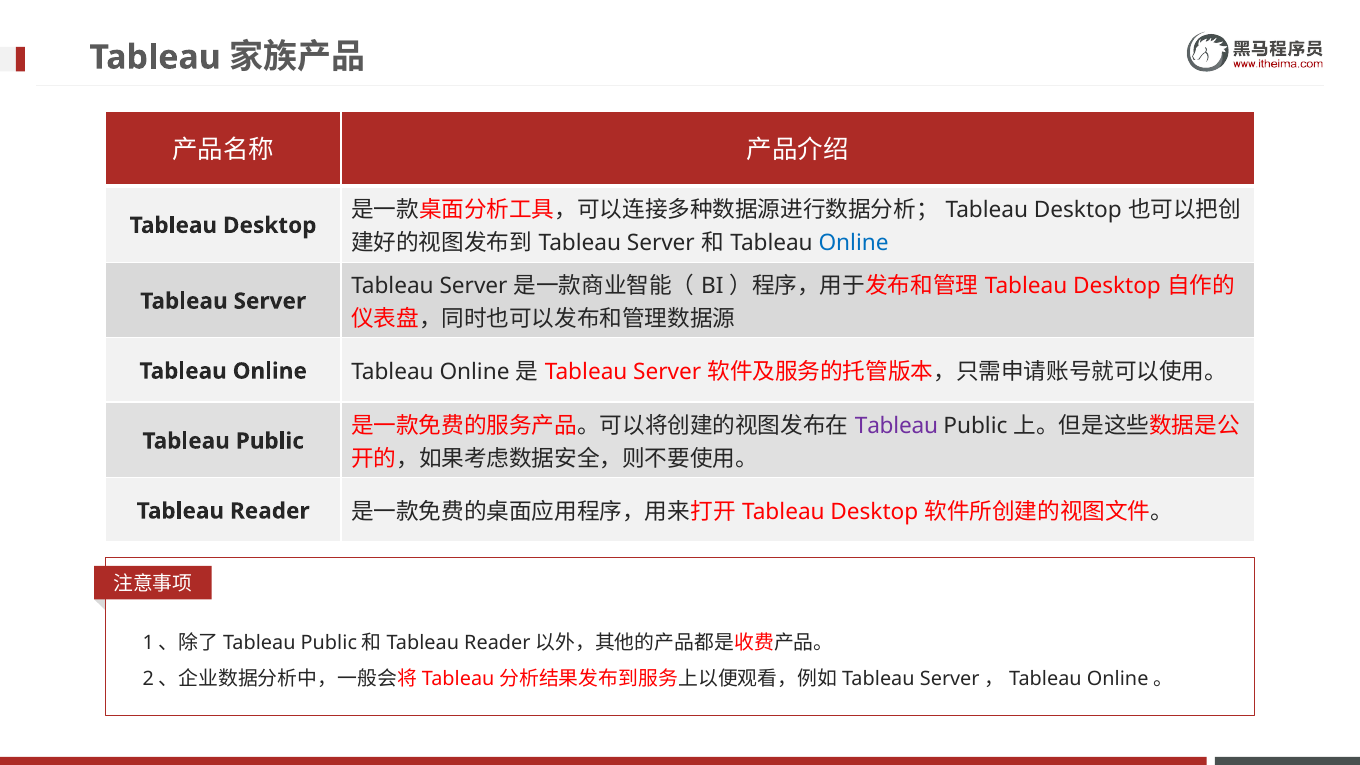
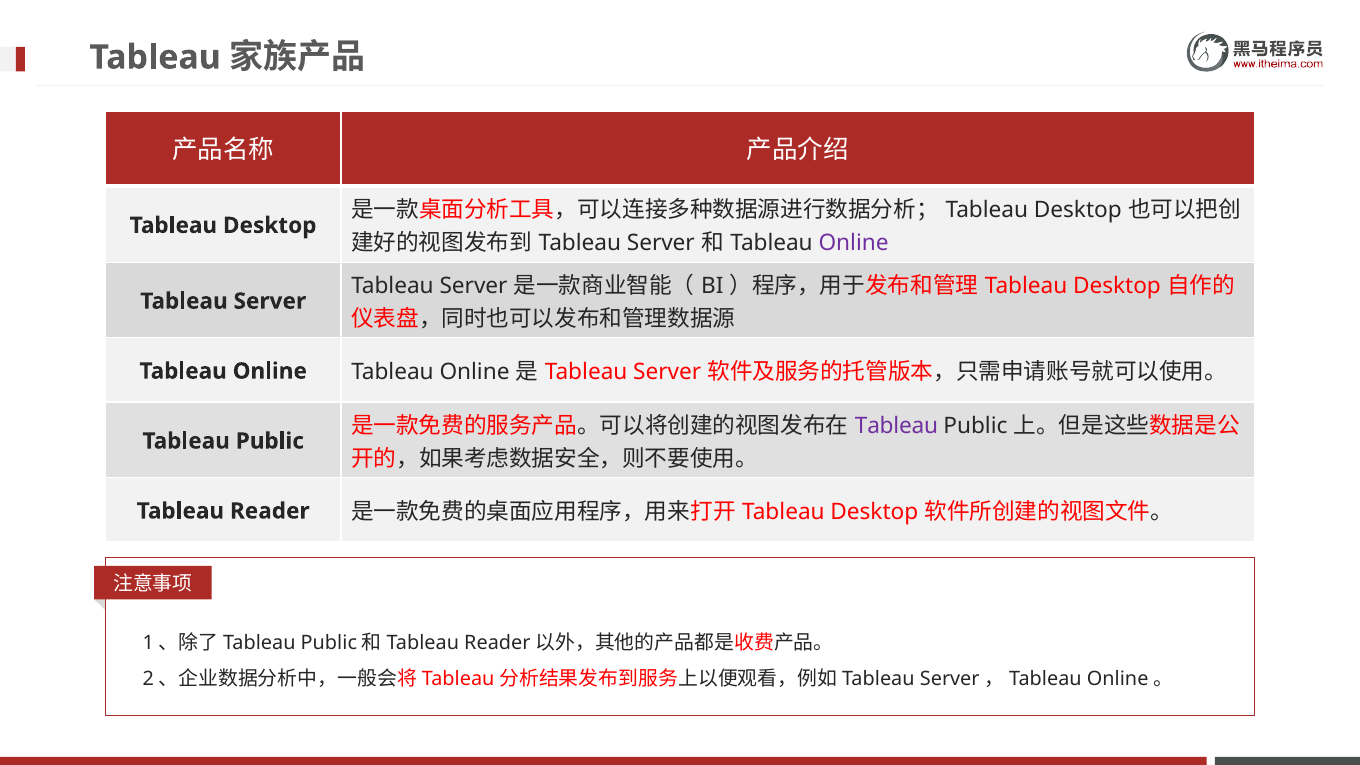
Online colour: blue -> purple (854, 243)
